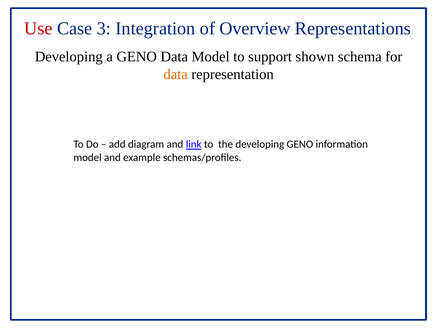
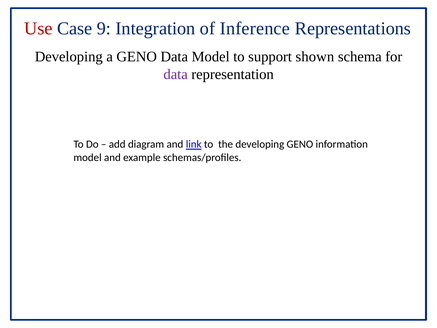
3: 3 -> 9 (104, 29)
Overview: Overview -> Inference (255, 29)
data colour: orange -> purple (176, 74)
